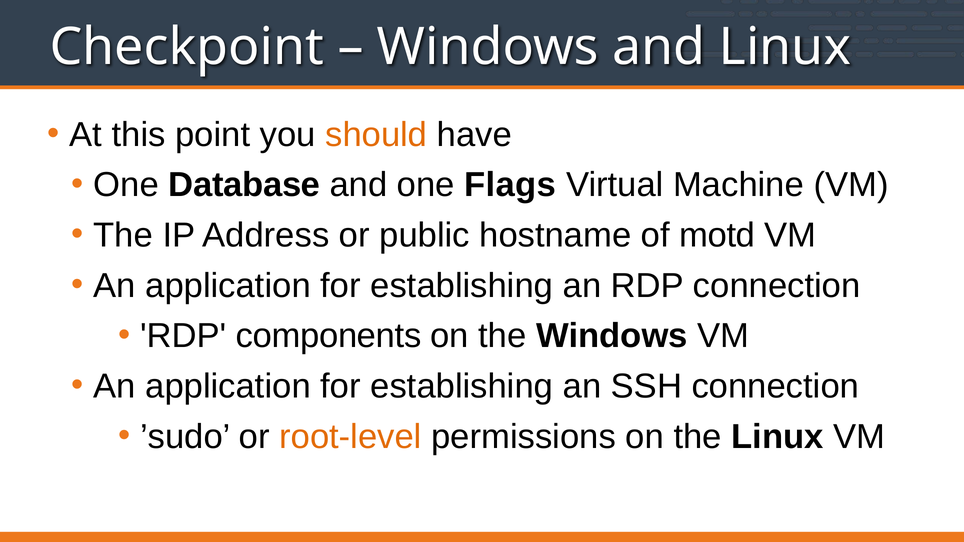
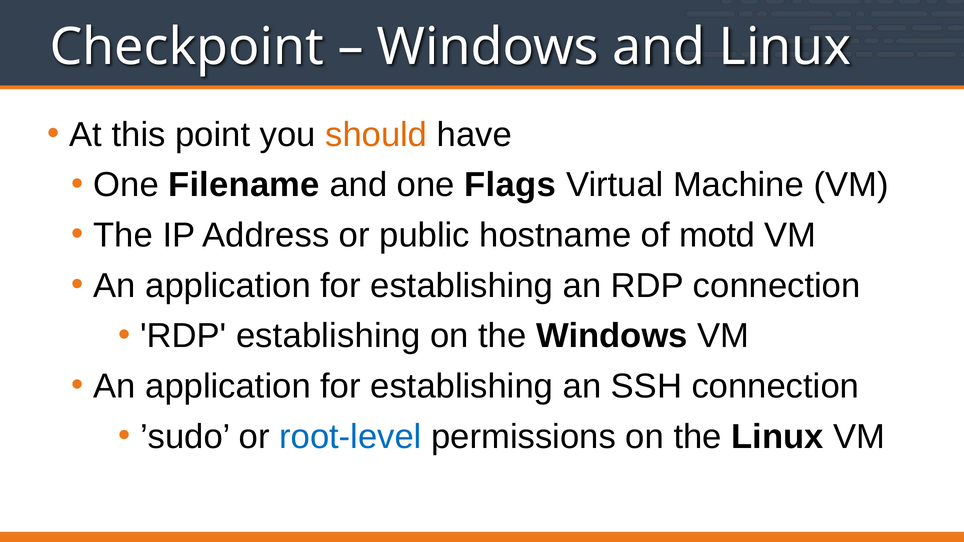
Database: Database -> Filename (244, 185)
RDP components: components -> establishing (328, 336)
root-level colour: orange -> blue (350, 437)
